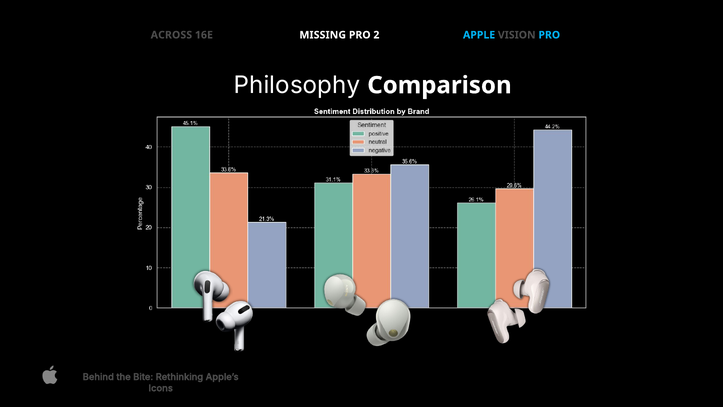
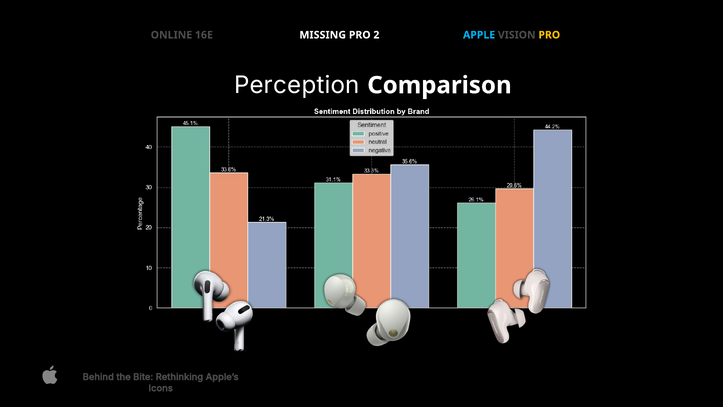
ACROSS: ACROSS -> ONLINE (171, 35)
PRO colour: light blue -> yellow (549, 35)
Philosophy: Philosophy -> Perception (297, 85)
